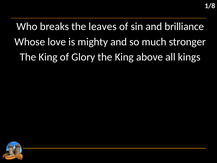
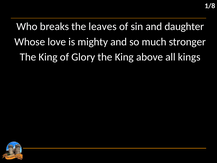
brilliance: brilliance -> daughter (184, 27)
